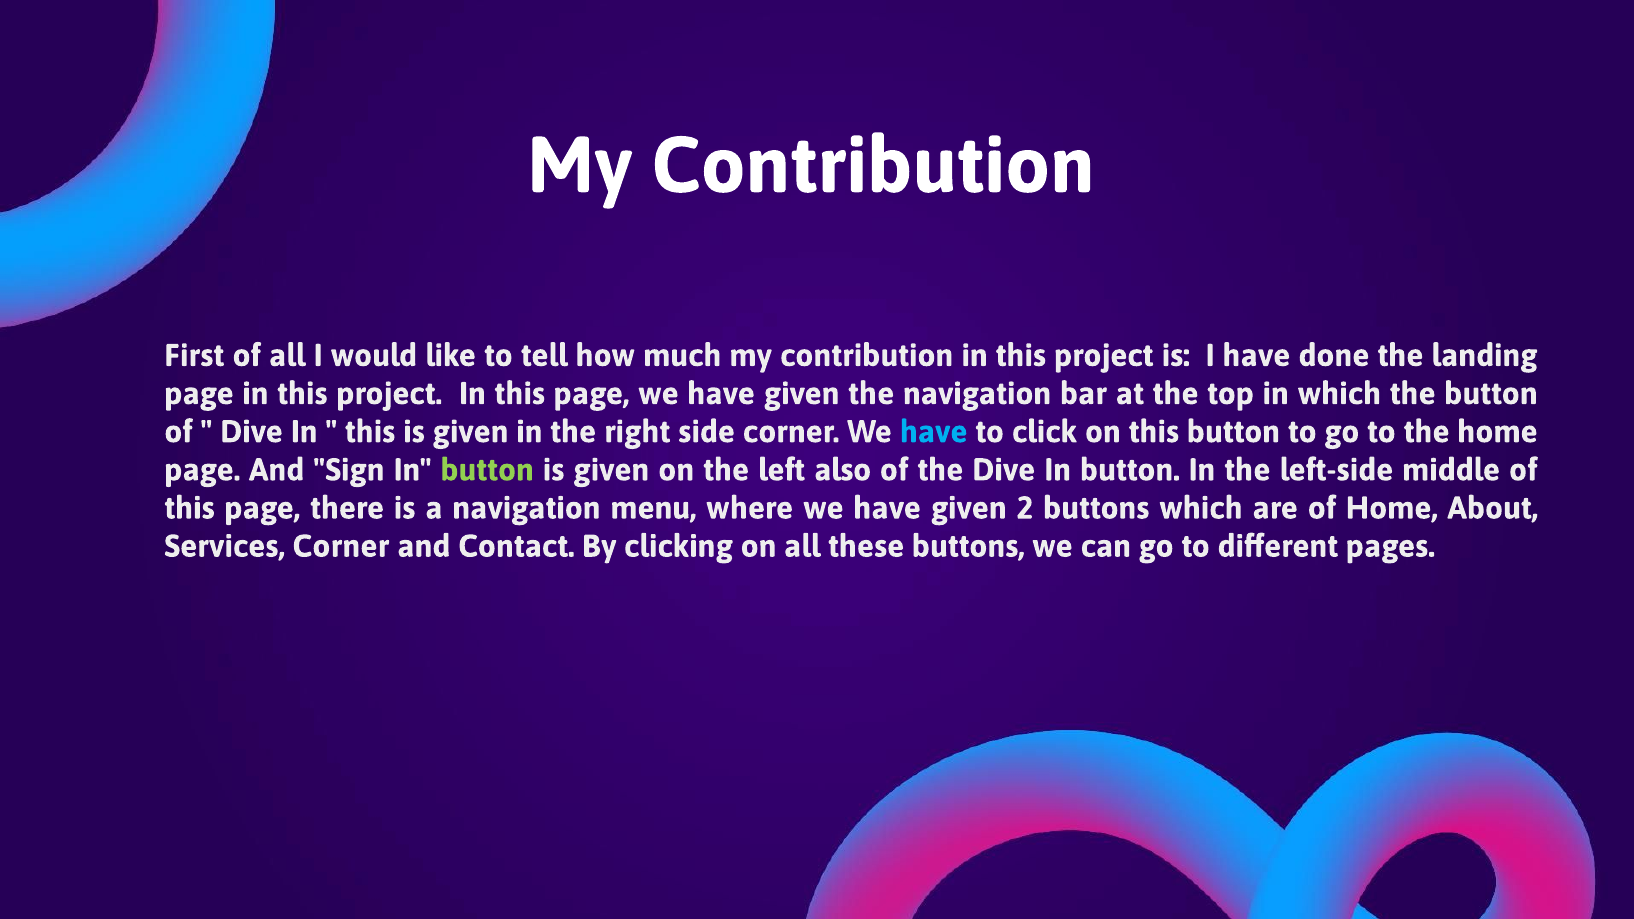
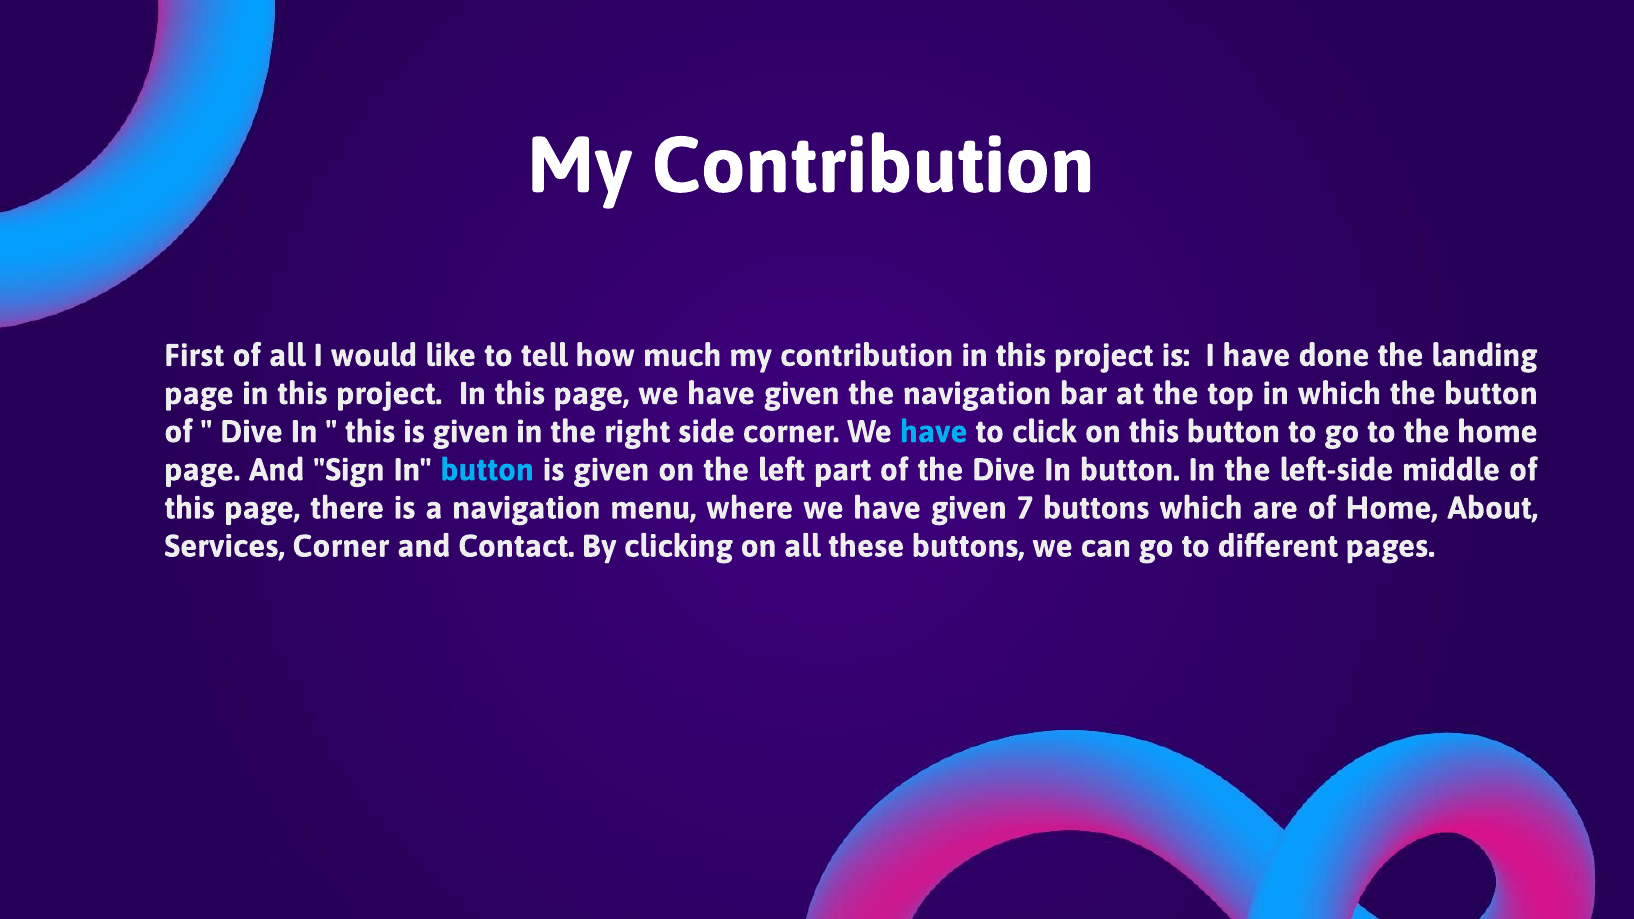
button colour: light green -> light blue (487, 470)
also: also -> part (843, 470)
2: 2 -> 7 (1025, 508)
